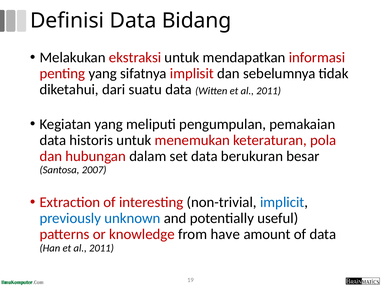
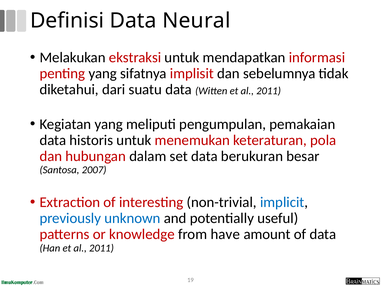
Bidang: Bidang -> Neural (196, 20)
